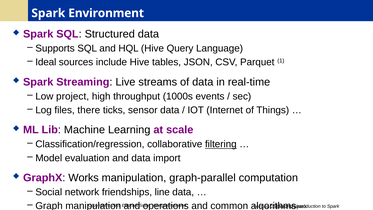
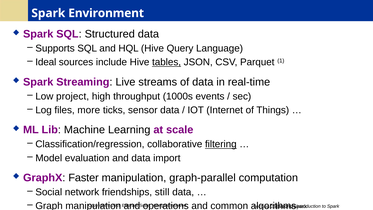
tables underline: none -> present (167, 62)
there: there -> more (89, 110)
Works: Works -> Faster (84, 178)
line: line -> still (162, 192)
